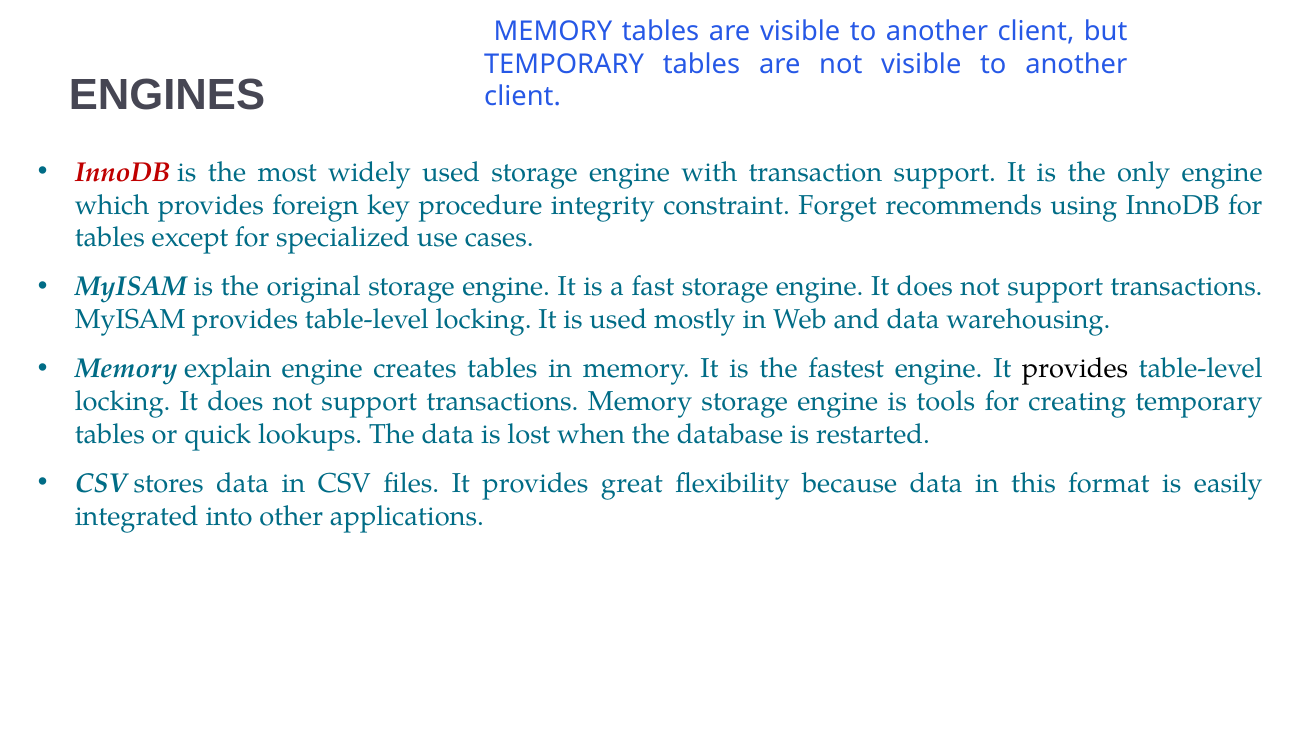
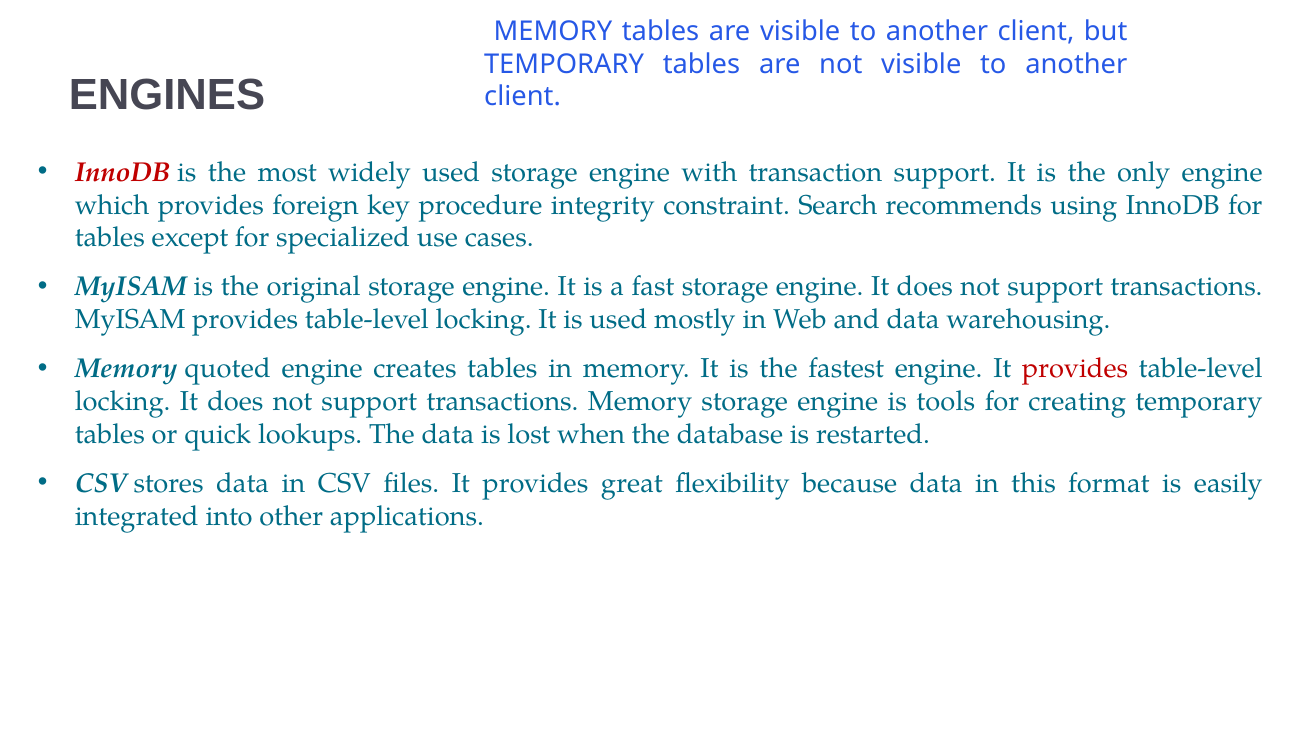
Forget: Forget -> Search (838, 205)
explain: explain -> quoted (228, 369)
provides colour: black -> red (1075, 369)
